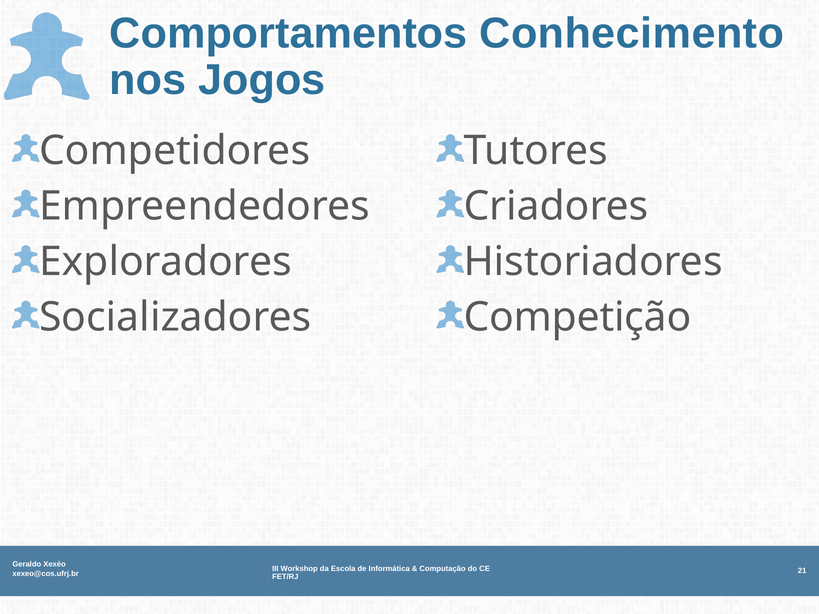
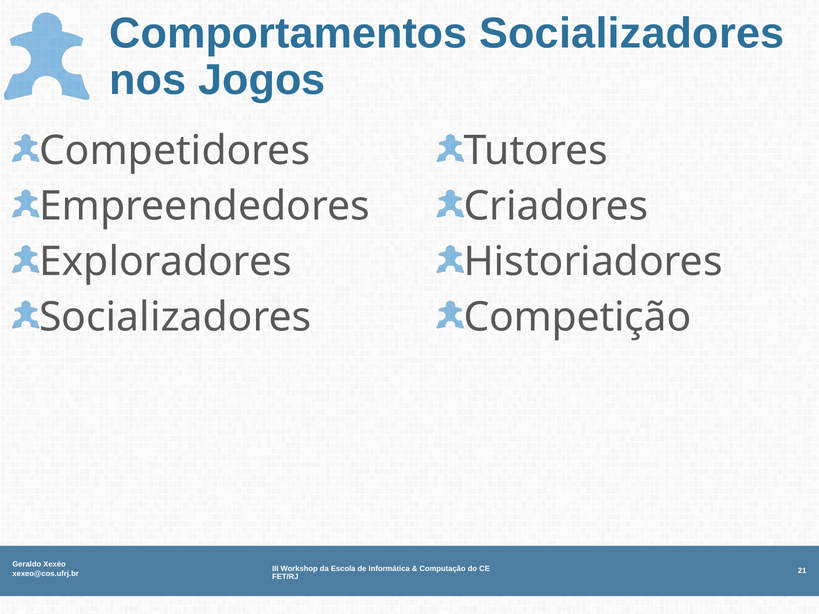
Comportamentos Conhecimento: Conhecimento -> Socializadores (632, 33)
